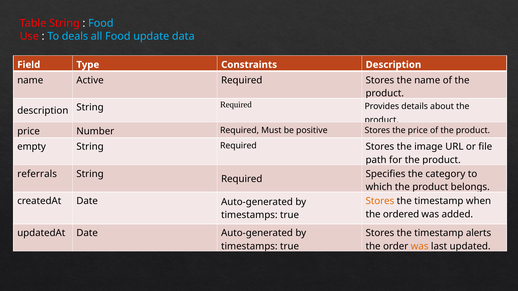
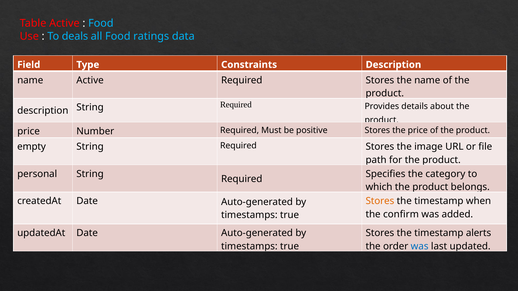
Table String: String -> Active (64, 23)
update: update -> ratings (151, 36)
referrals: referrals -> personal (37, 174)
ordered: ordered -> confirm (401, 215)
was colour: orange -> blue (420, 247)
